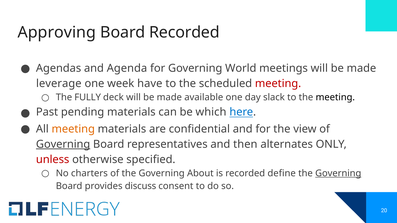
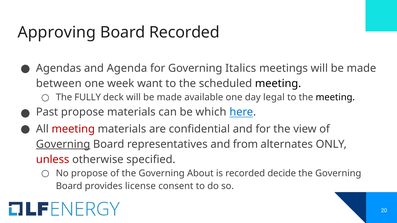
World: World -> Italics (241, 68)
leverage: leverage -> between (59, 84)
have: have -> want (150, 84)
meeting colour: red -> black (278, 84)
slack: slack -> legal (274, 97)
Past pending: pending -> propose (83, 112)
meeting colour: orange -> red (73, 129)
then: then -> from (245, 144)
No charters: charters -> propose (89, 173)
define: define -> decide (282, 173)
Governing underline: present -> none (338, 173)
discuss: discuss -> license (140, 186)
